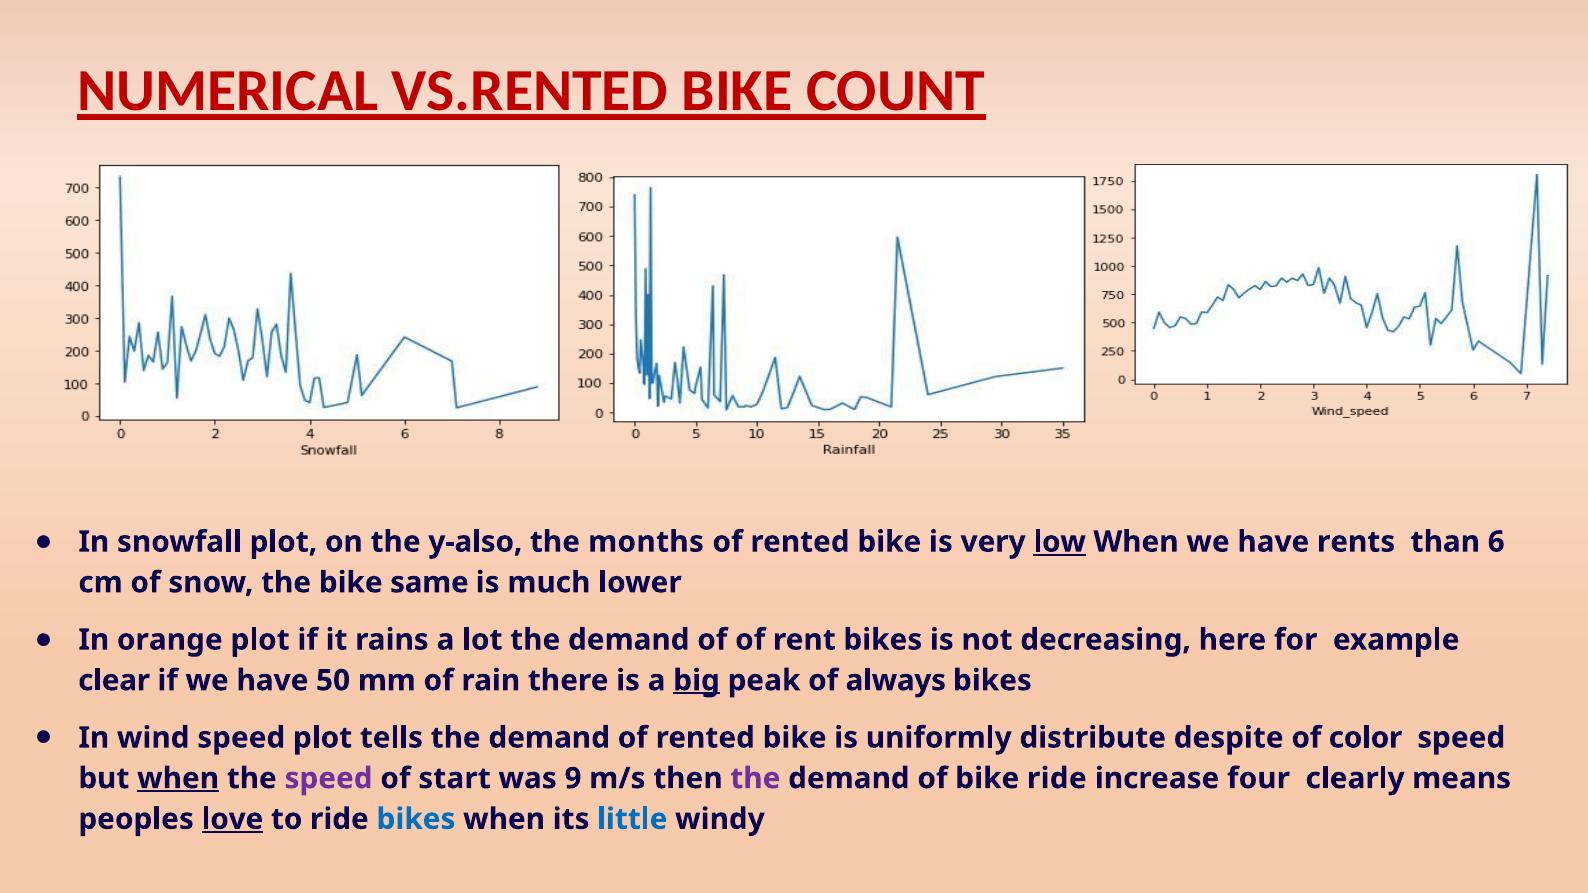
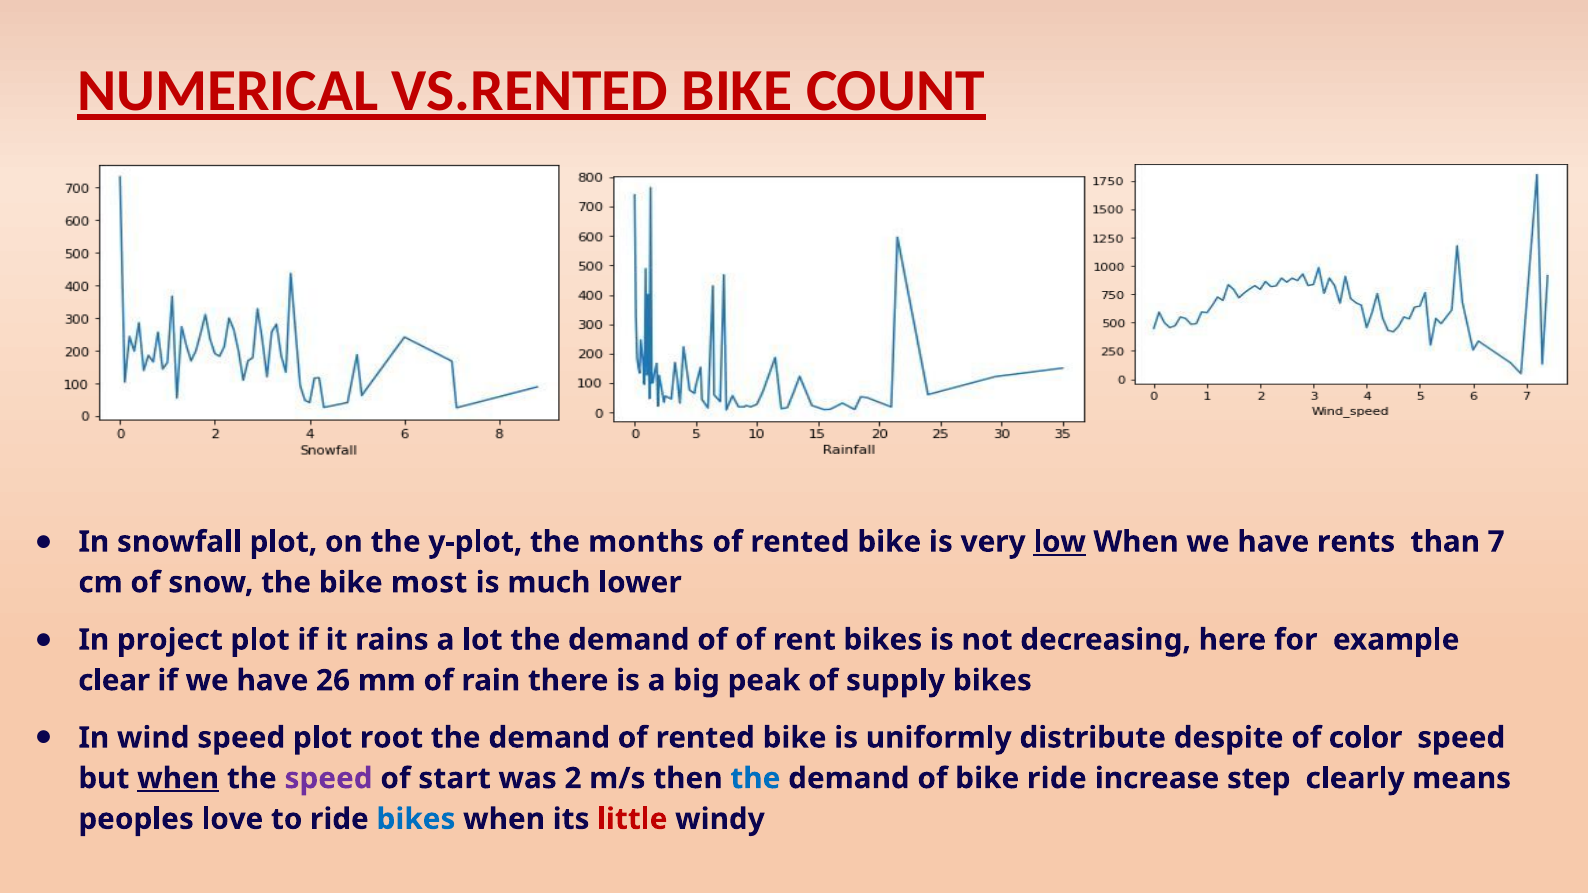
y-also: y-also -> y-plot (475, 542)
6: 6 -> 7 (1496, 542)
same: same -> most (429, 583)
orange: orange -> project (170, 640)
50: 50 -> 26 (333, 681)
big underline: present -> none (697, 681)
always: always -> supply (896, 681)
tells: tells -> root (391, 738)
9: 9 -> 2 (573, 779)
the colour: purple -> blue (755, 779)
four: four -> step (1259, 779)
love underline: present -> none (232, 819)
little colour: blue -> red (632, 819)
